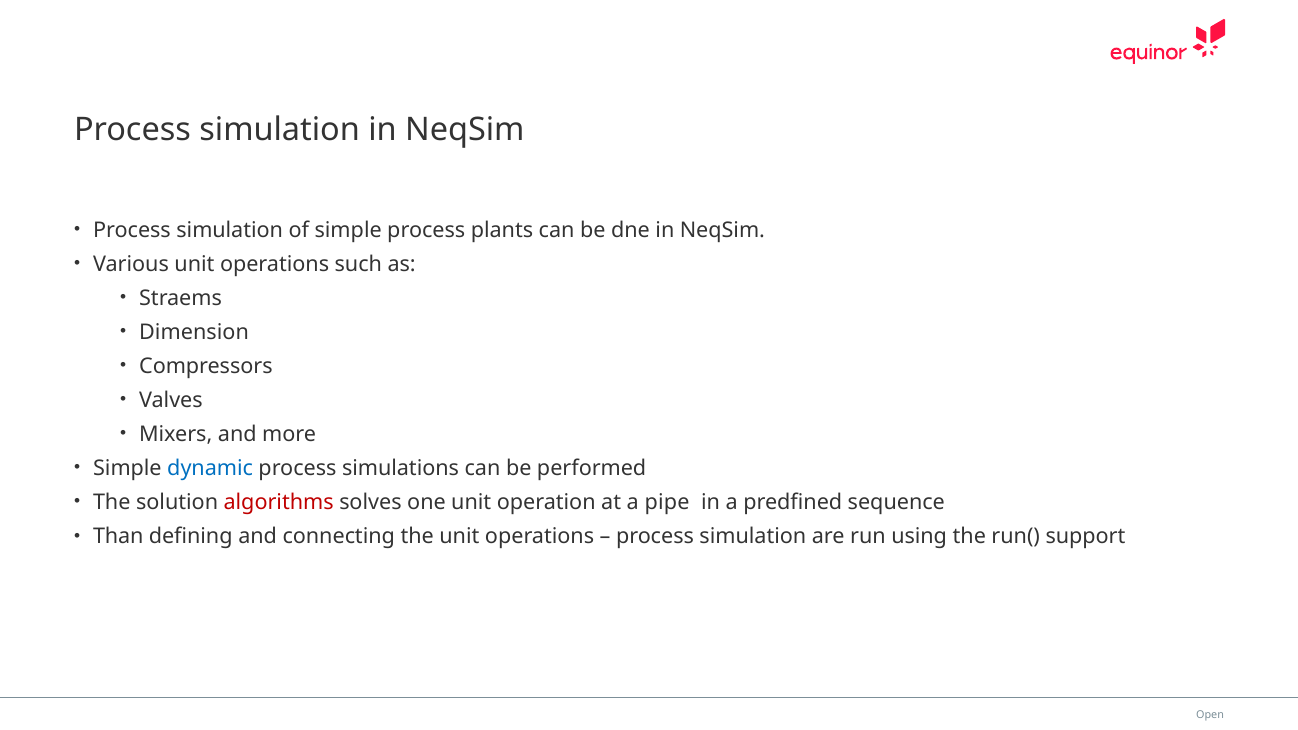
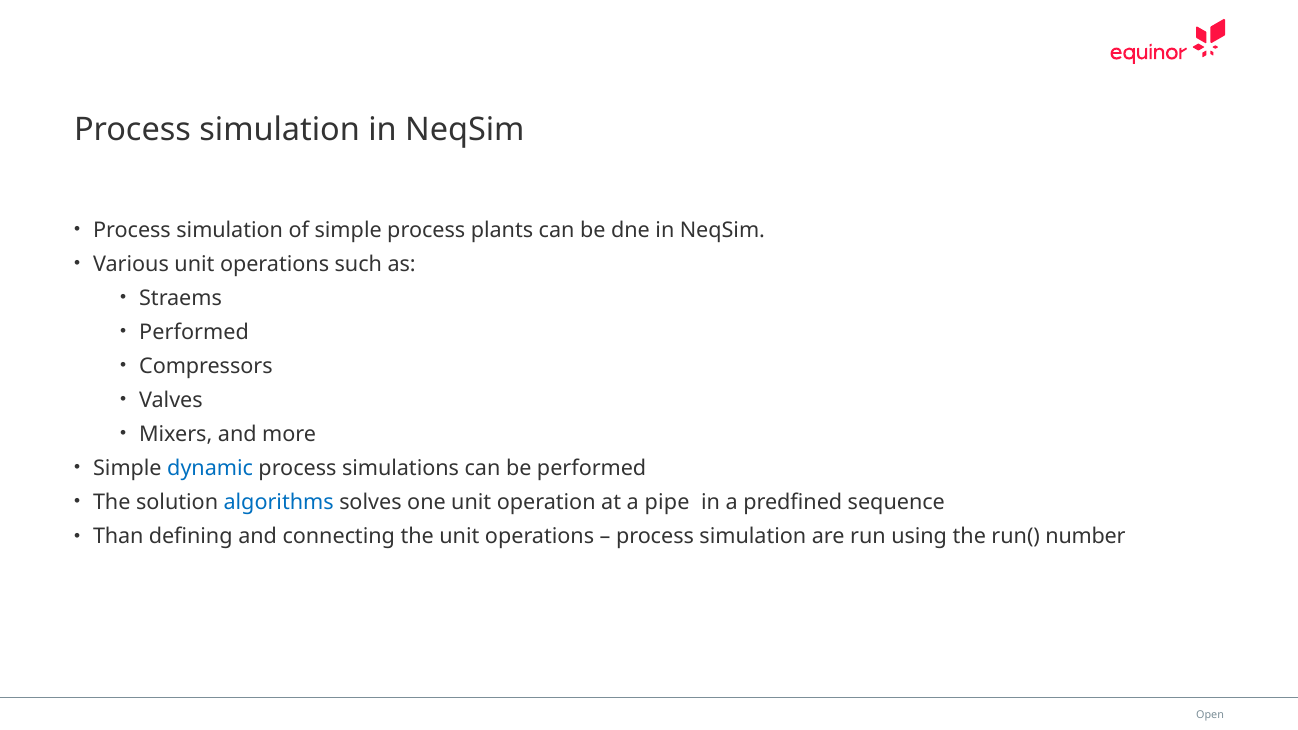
Dimension: Dimension -> Performed (194, 332)
algorithms colour: red -> blue (279, 503)
support: support -> number (1086, 537)
